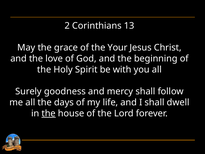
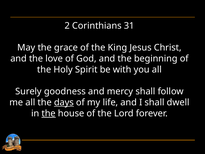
13: 13 -> 31 (129, 26)
Your: Your -> King (117, 48)
days underline: none -> present (64, 102)
